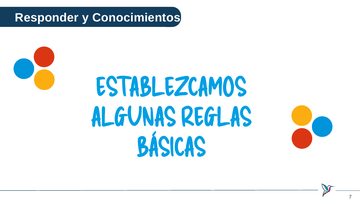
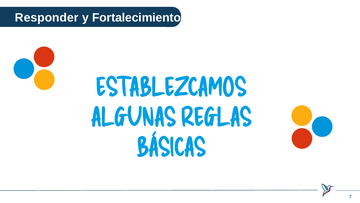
Conocimientos: Conocimientos -> Fortalecimiento (137, 18)
